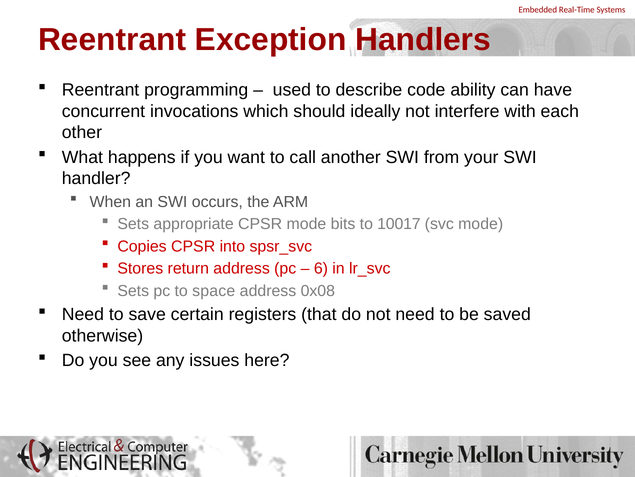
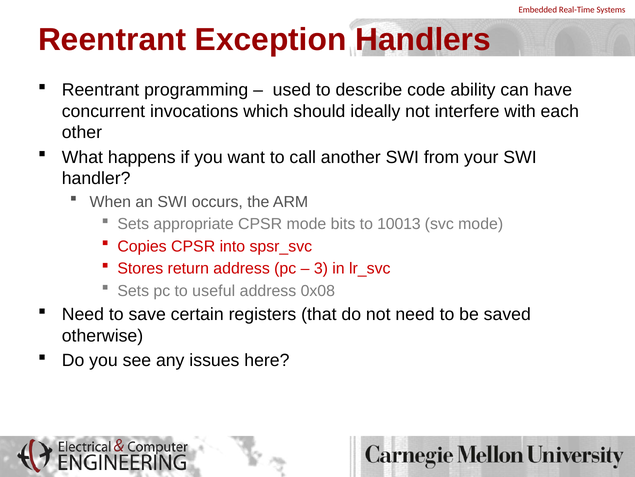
10017: 10017 -> 10013 (399, 224)
6: 6 -> 3 (321, 268)
space: space -> useful (214, 290)
